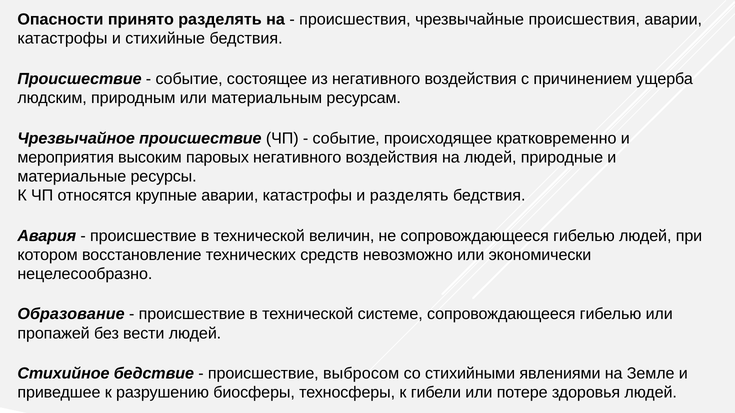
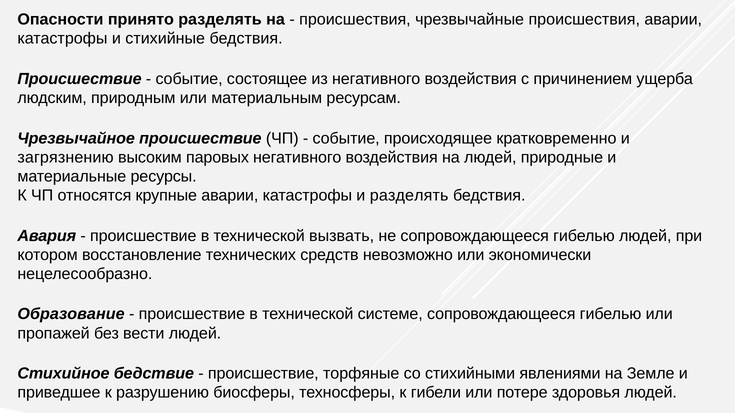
мероприятия: мероприятия -> загрязнению (66, 157)
величин: величин -> вызвать (342, 236)
выбросом: выбросом -> торфяные (361, 374)
